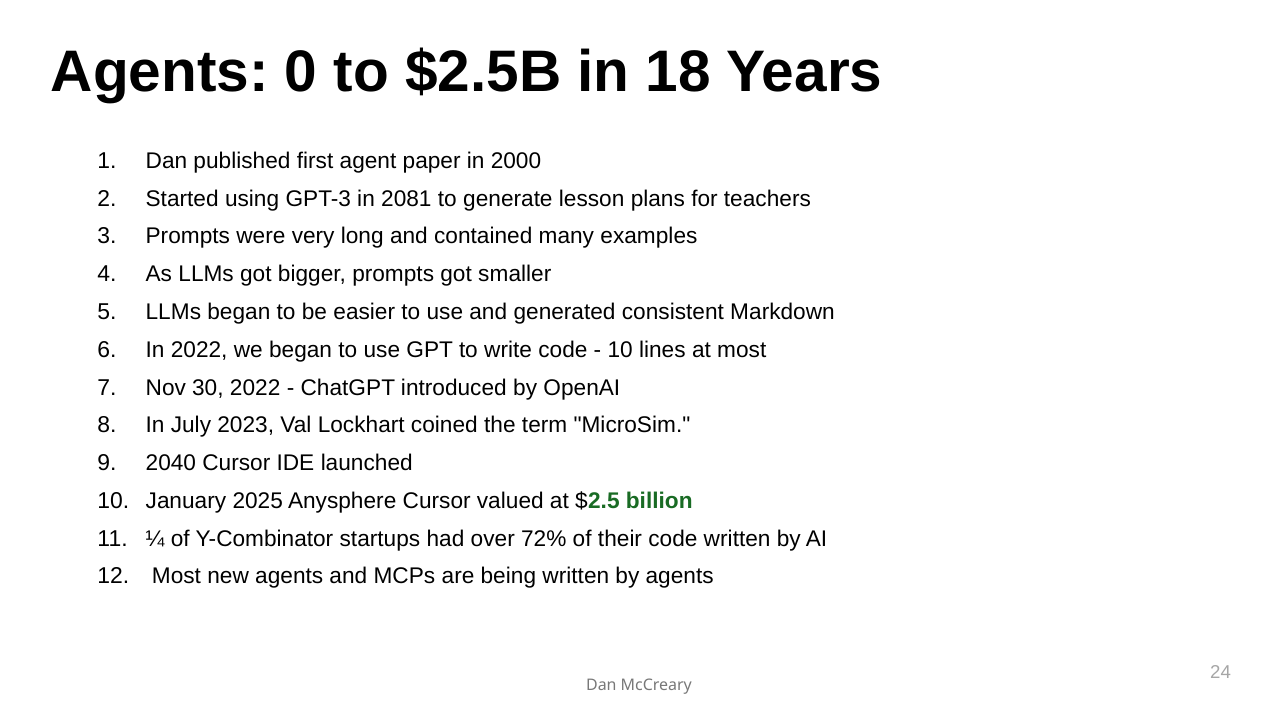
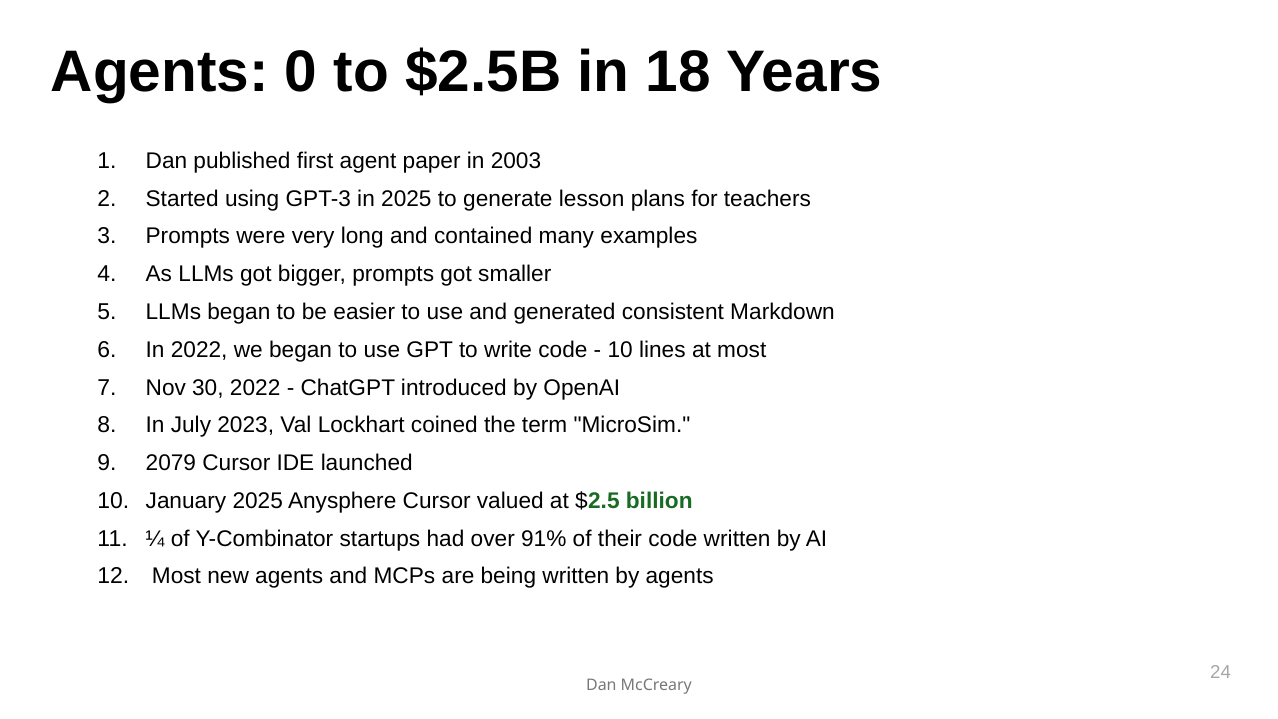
2000: 2000 -> 2003 (516, 161)
in 2081: 2081 -> 2025 (406, 199)
2040: 2040 -> 2079 (171, 463)
72%: 72% -> 91% (544, 539)
